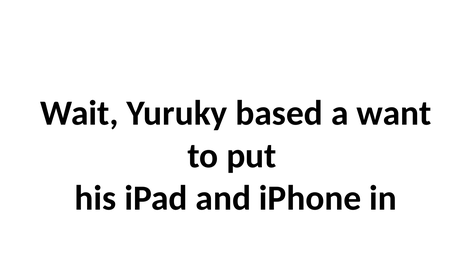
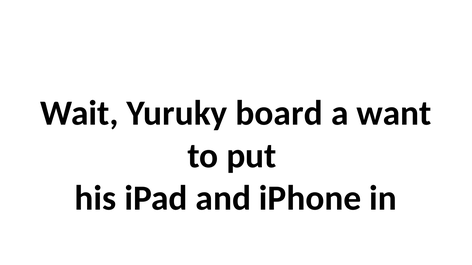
based: based -> board (279, 114)
